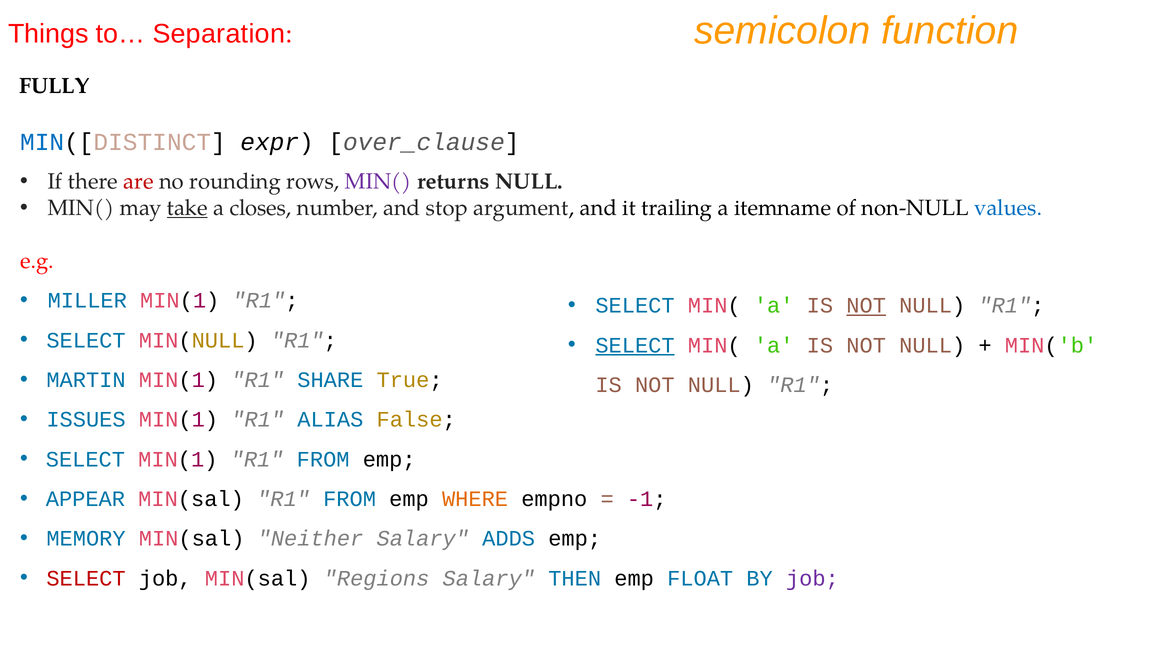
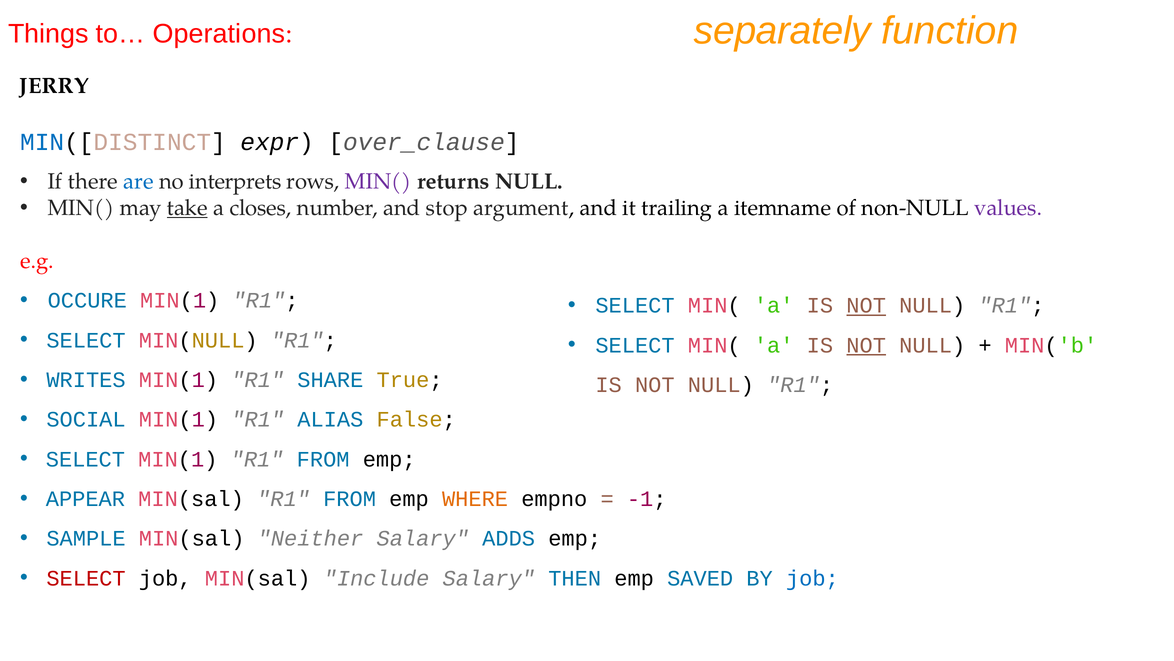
Separation: Separation -> Operations (219, 34)
semicolon: semicolon -> separately (782, 31)
FULLY: FULLY -> JERRY (54, 86)
are colour: red -> blue (138, 181)
rounding: rounding -> interprets (235, 181)
values colour: blue -> purple (1008, 208)
MILLER: MILLER -> OCCURE (87, 300)
SELECT underline: present -> none (635, 345)
NOT underline: none -> present (866, 345)
MARTIN: MARTIN -> WRITES (86, 380)
ISSUES: ISSUES -> SOCIAL (86, 419)
MEMORY: MEMORY -> SAMPLE (86, 538)
Regions: Regions -> Include (377, 578)
FLOAT: FLOAT -> SAVED (700, 578)
job colour: purple -> blue (812, 578)
